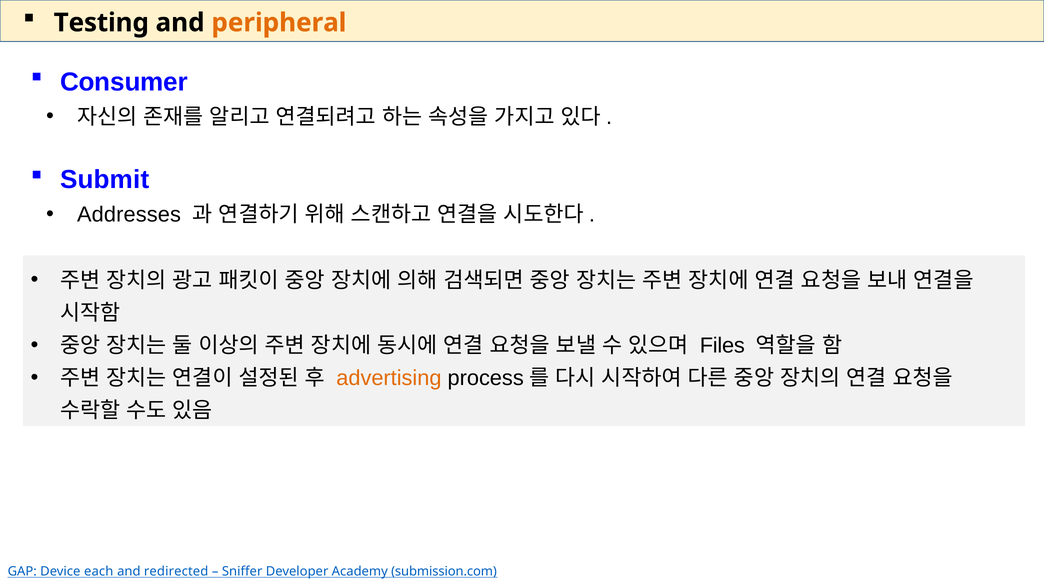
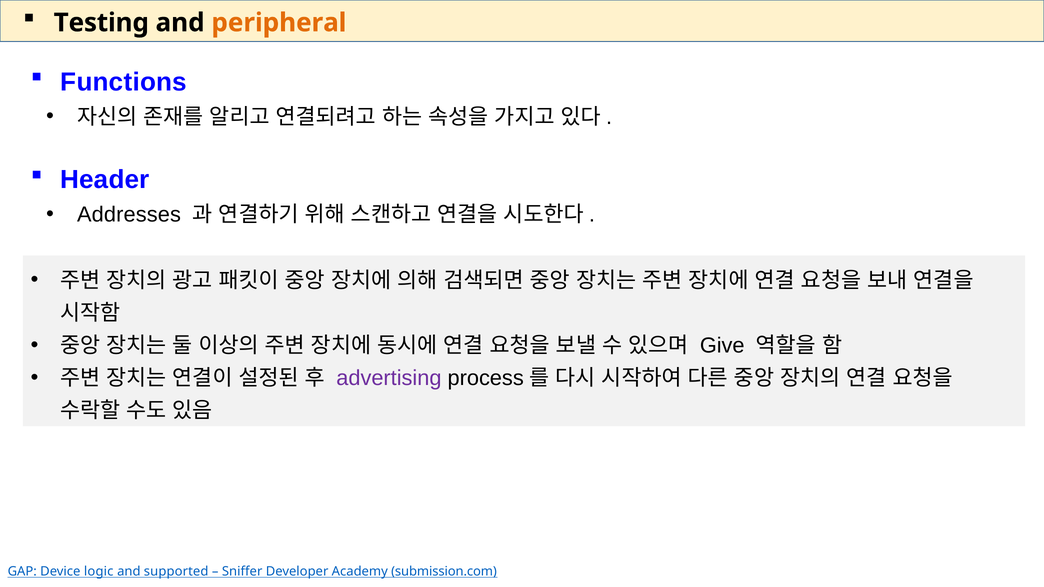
Consumer: Consumer -> Functions (124, 82)
Submit: Submit -> Header (105, 180)
Files: Files -> Give (722, 346)
advertising colour: orange -> purple (389, 378)
each: each -> logic (99, 572)
redirected: redirected -> supported (176, 572)
